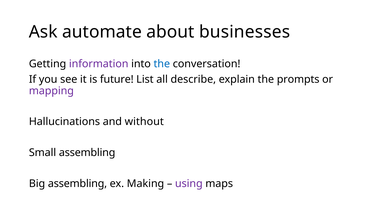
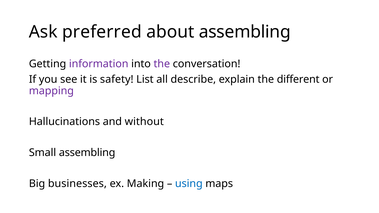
automate: automate -> preferred (102, 32)
about businesses: businesses -> assembling (245, 32)
the colour: blue -> purple (162, 64)
future: future -> safety (117, 79)
prompts: prompts -> different (298, 79)
Big assembling: assembling -> businesses (77, 184)
using colour: purple -> blue (189, 184)
